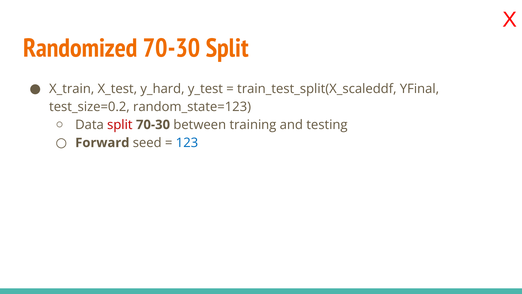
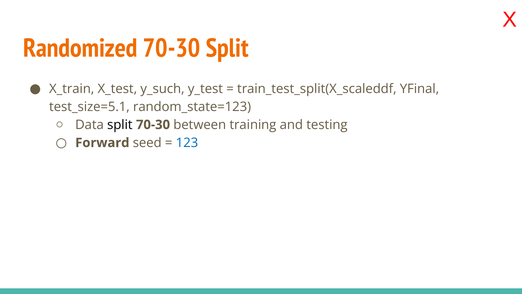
y_hard: y_hard -> y_such (162, 89)
test_size=0.2: test_size=0.2 -> test_size=5.1 (89, 107)
split colour: red -> black (120, 125)
